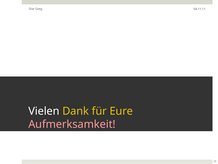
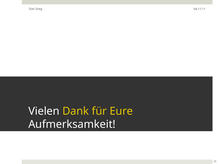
Aufmerksamkeit colour: pink -> white (72, 124)
